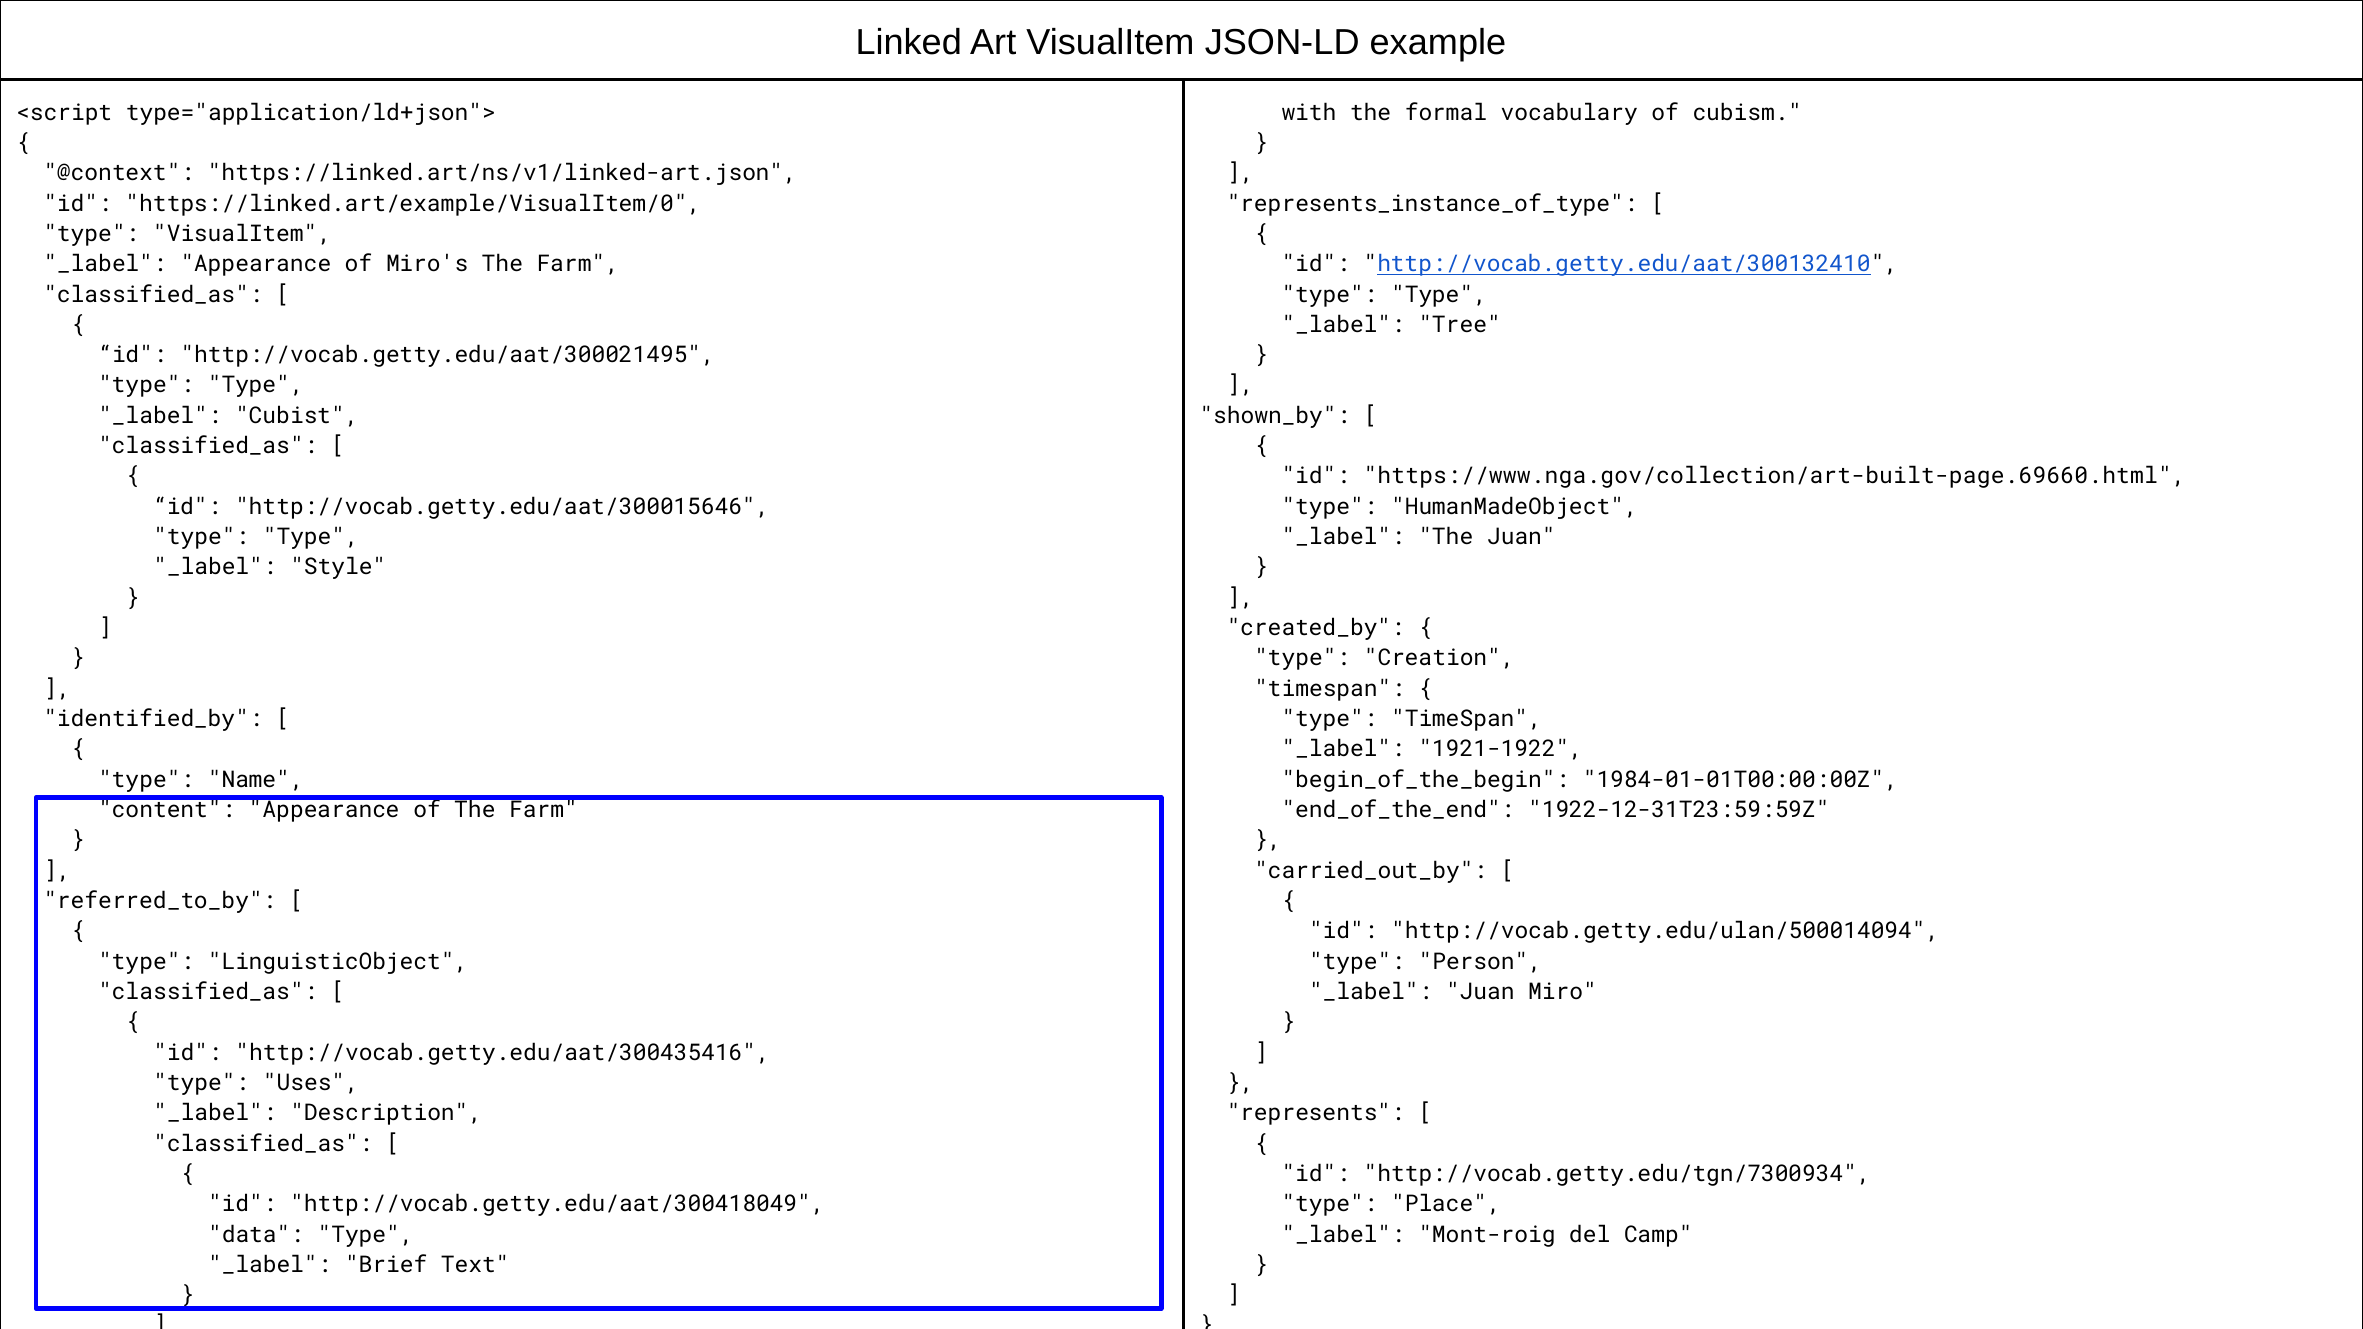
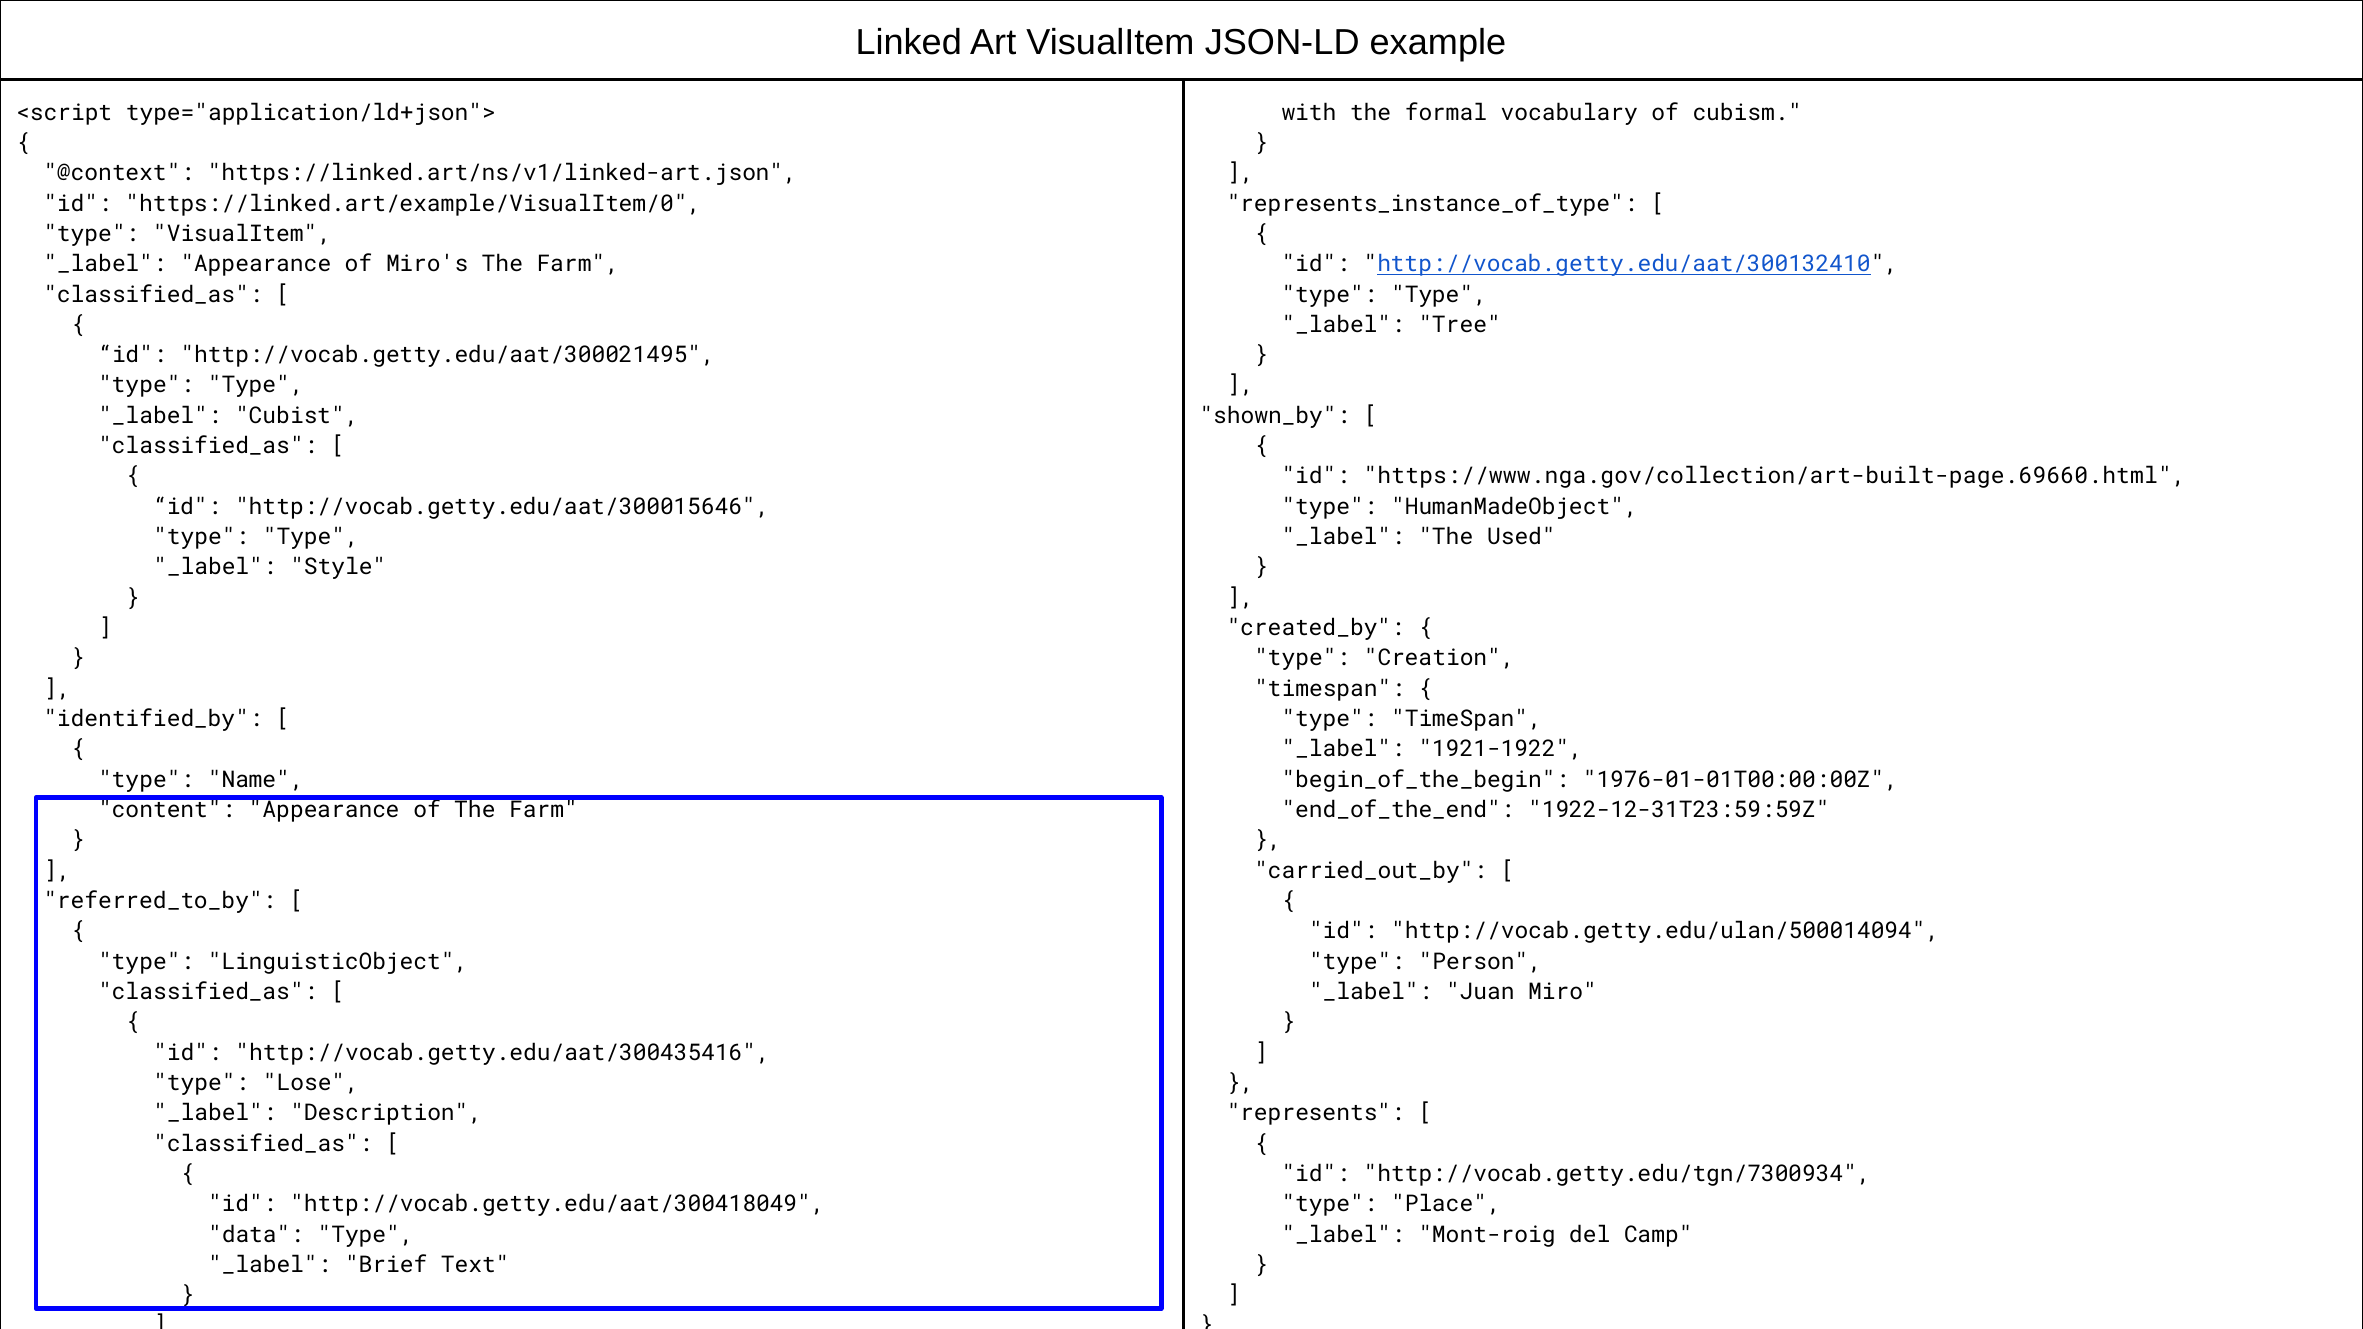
The Juan: Juan -> Used (1521, 537)
1984-01-01T00:00:00Z: 1984-01-01T00:00:00Z -> 1976-01-01T00:00:00Z (1740, 780)
Uses: Uses -> Lose (311, 1083)
